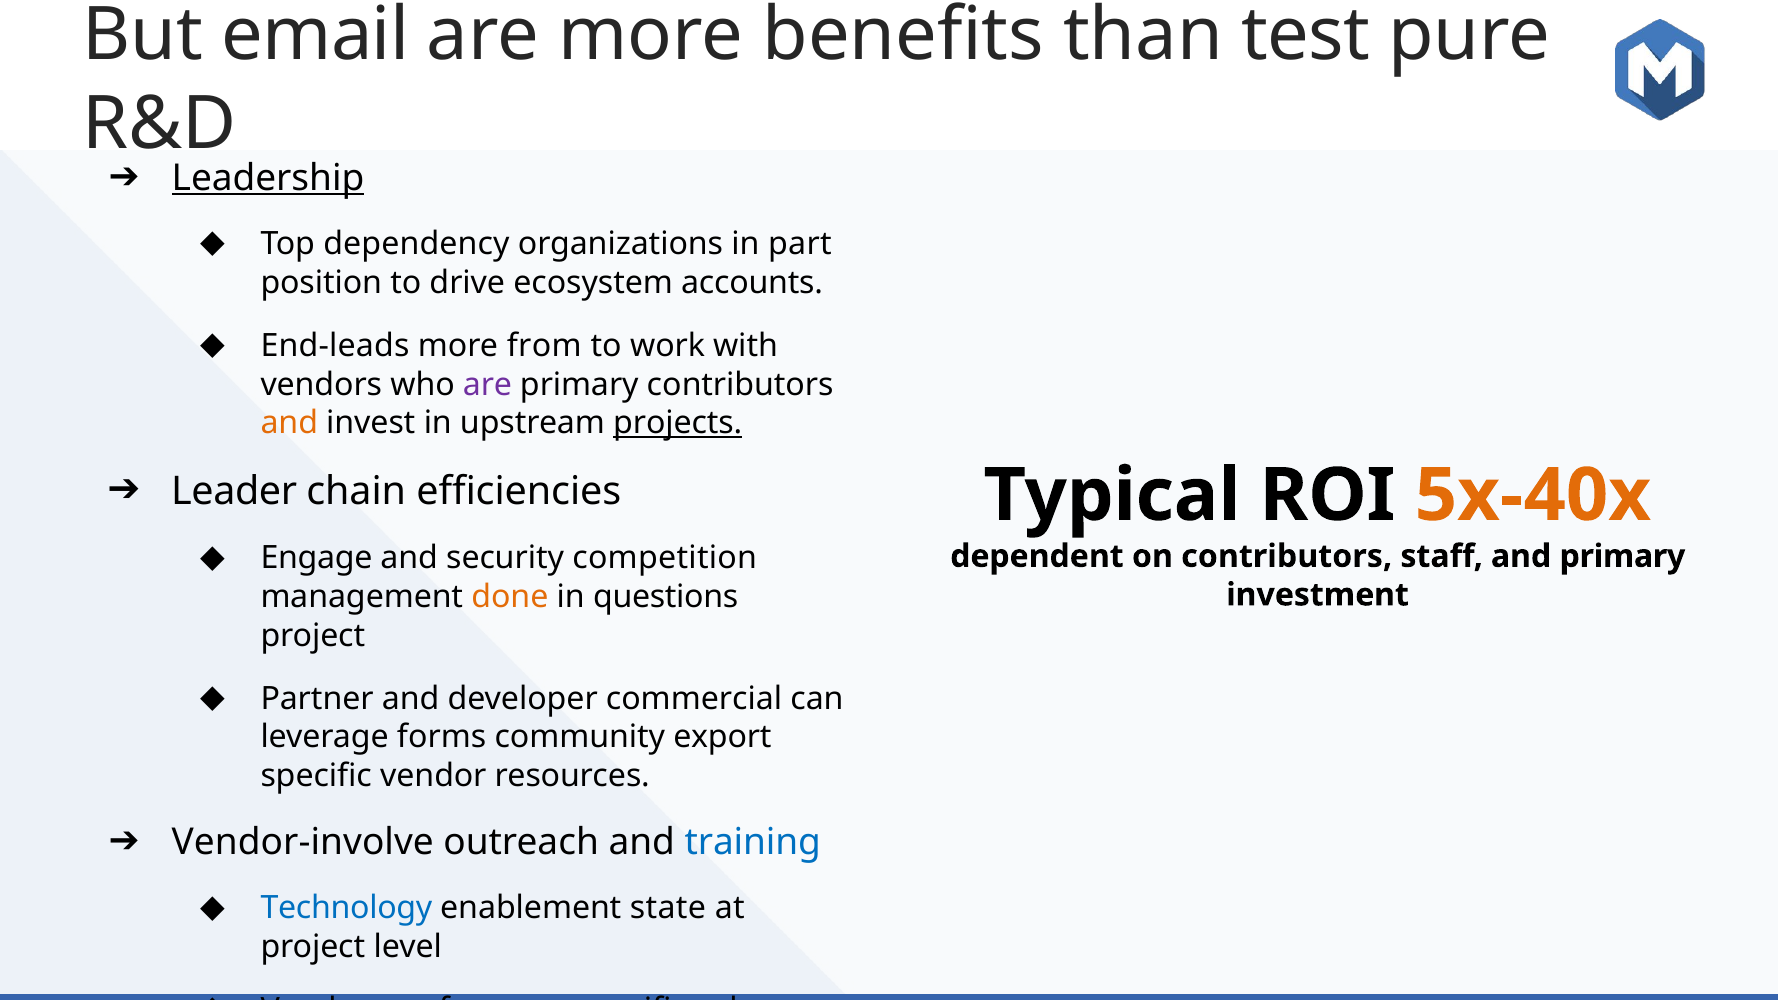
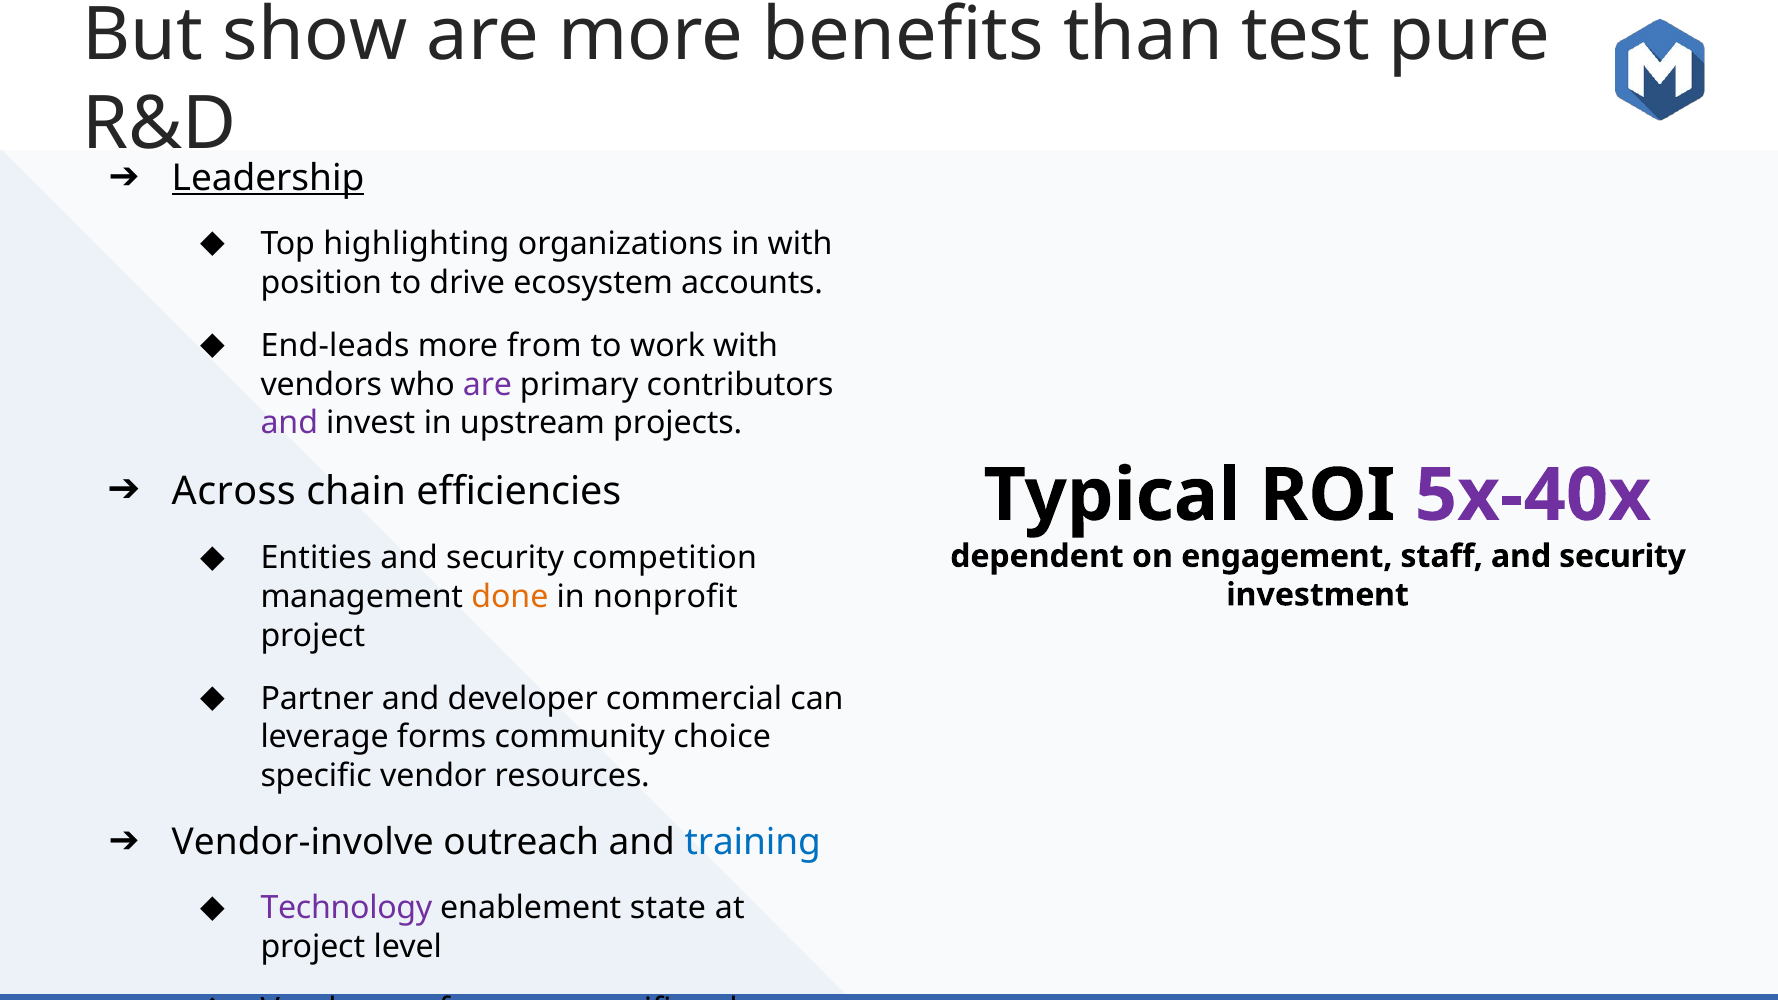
email: email -> show (315, 35)
dependency: dependency -> highlighting (416, 244)
in part: part -> with (800, 244)
and colour: orange -> purple (289, 423)
projects underline: present -> none (678, 423)
Leader: Leader -> Across (234, 491)
5x-40x colour: orange -> purple (1533, 496)
Engage: Engage -> Entities (316, 558)
on contributors: contributors -> engagement (1287, 556)
staff and primary: primary -> security (1622, 556)
questions: questions -> nonprofit (665, 597)
export: export -> choice (722, 737)
Technology colour: blue -> purple (346, 908)
